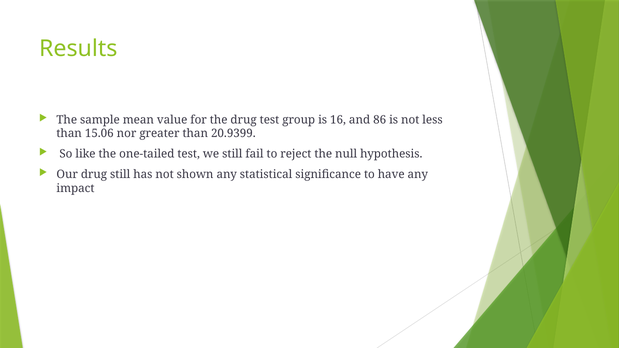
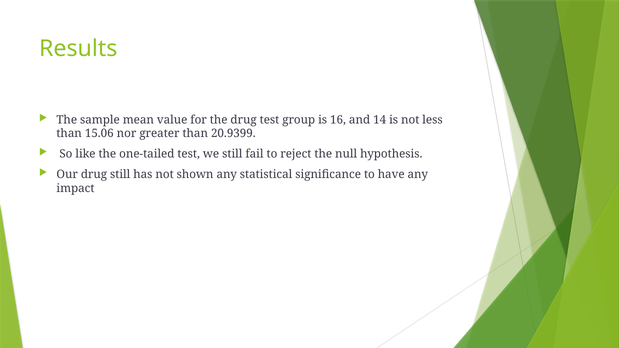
86: 86 -> 14 (380, 120)
